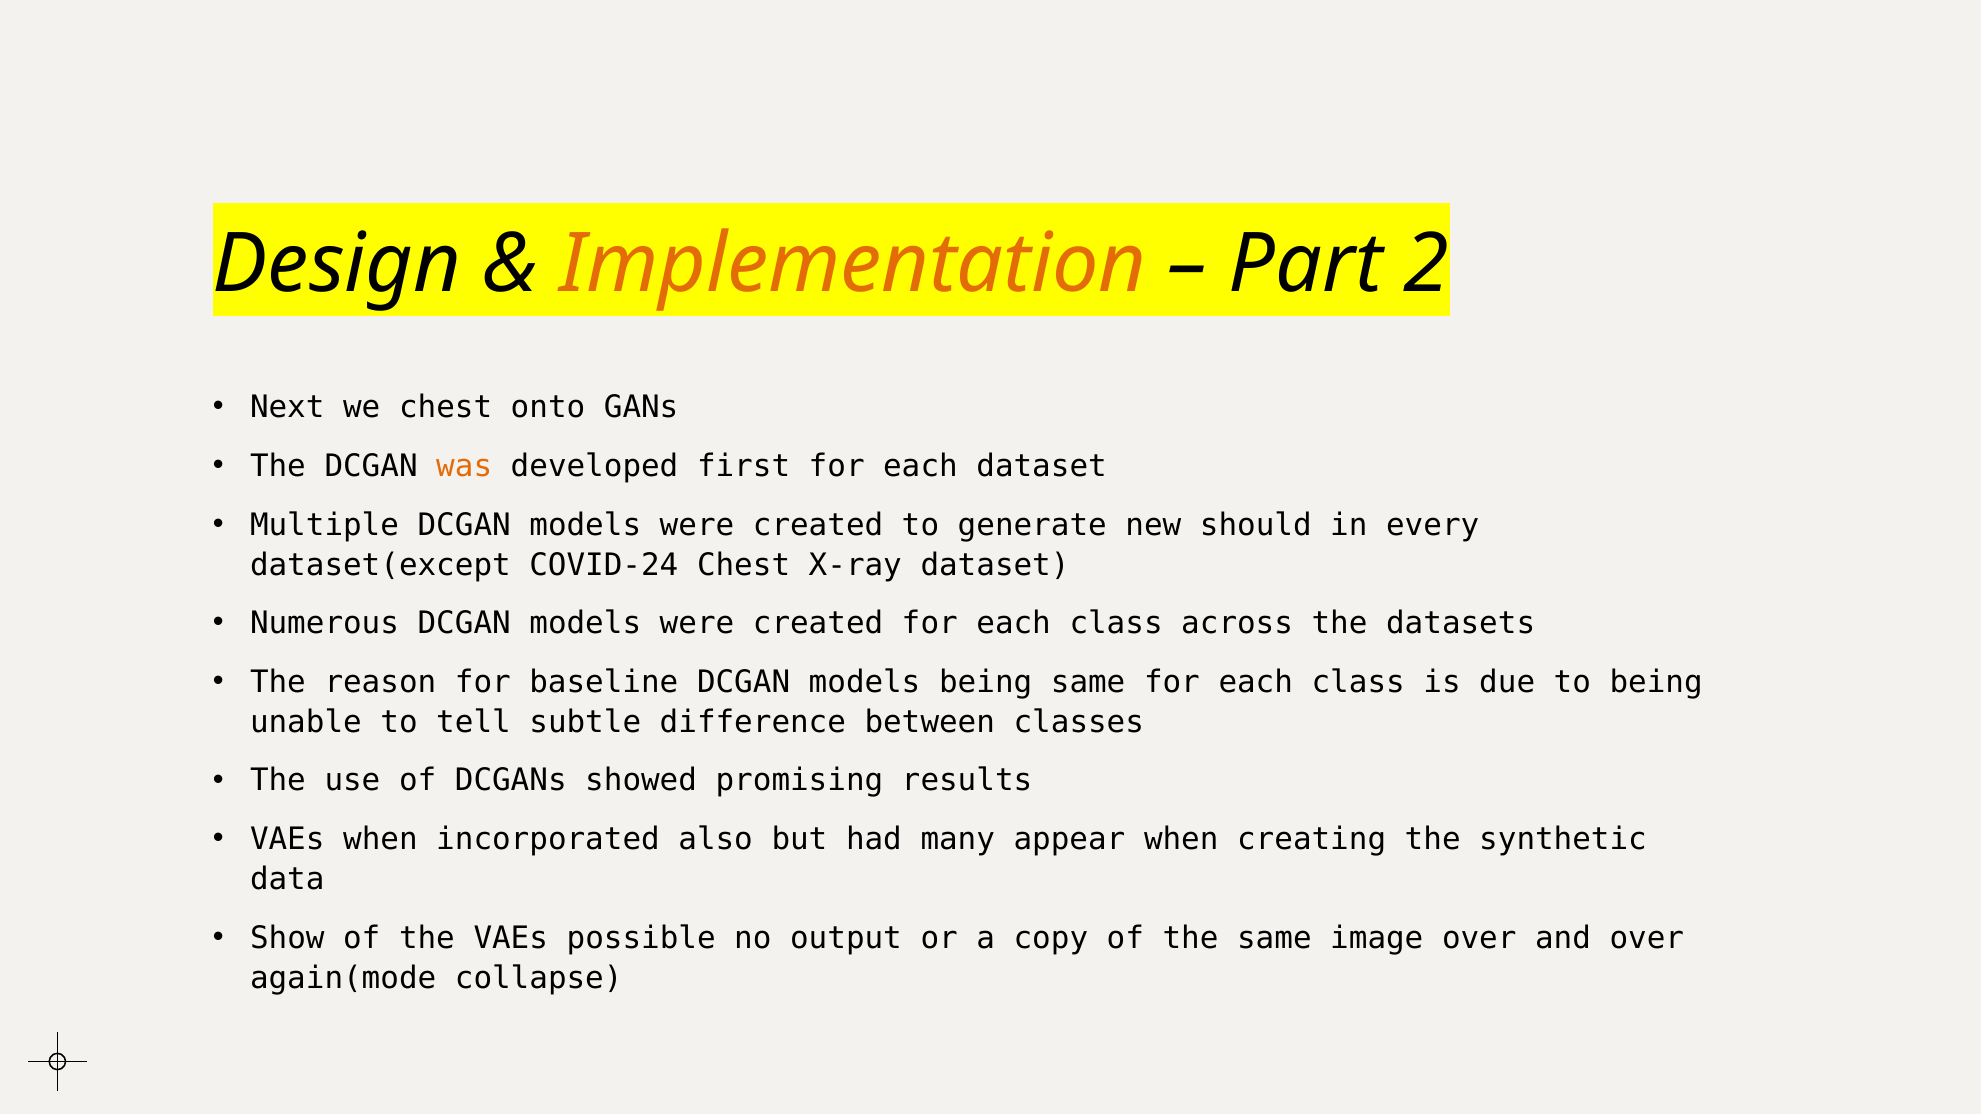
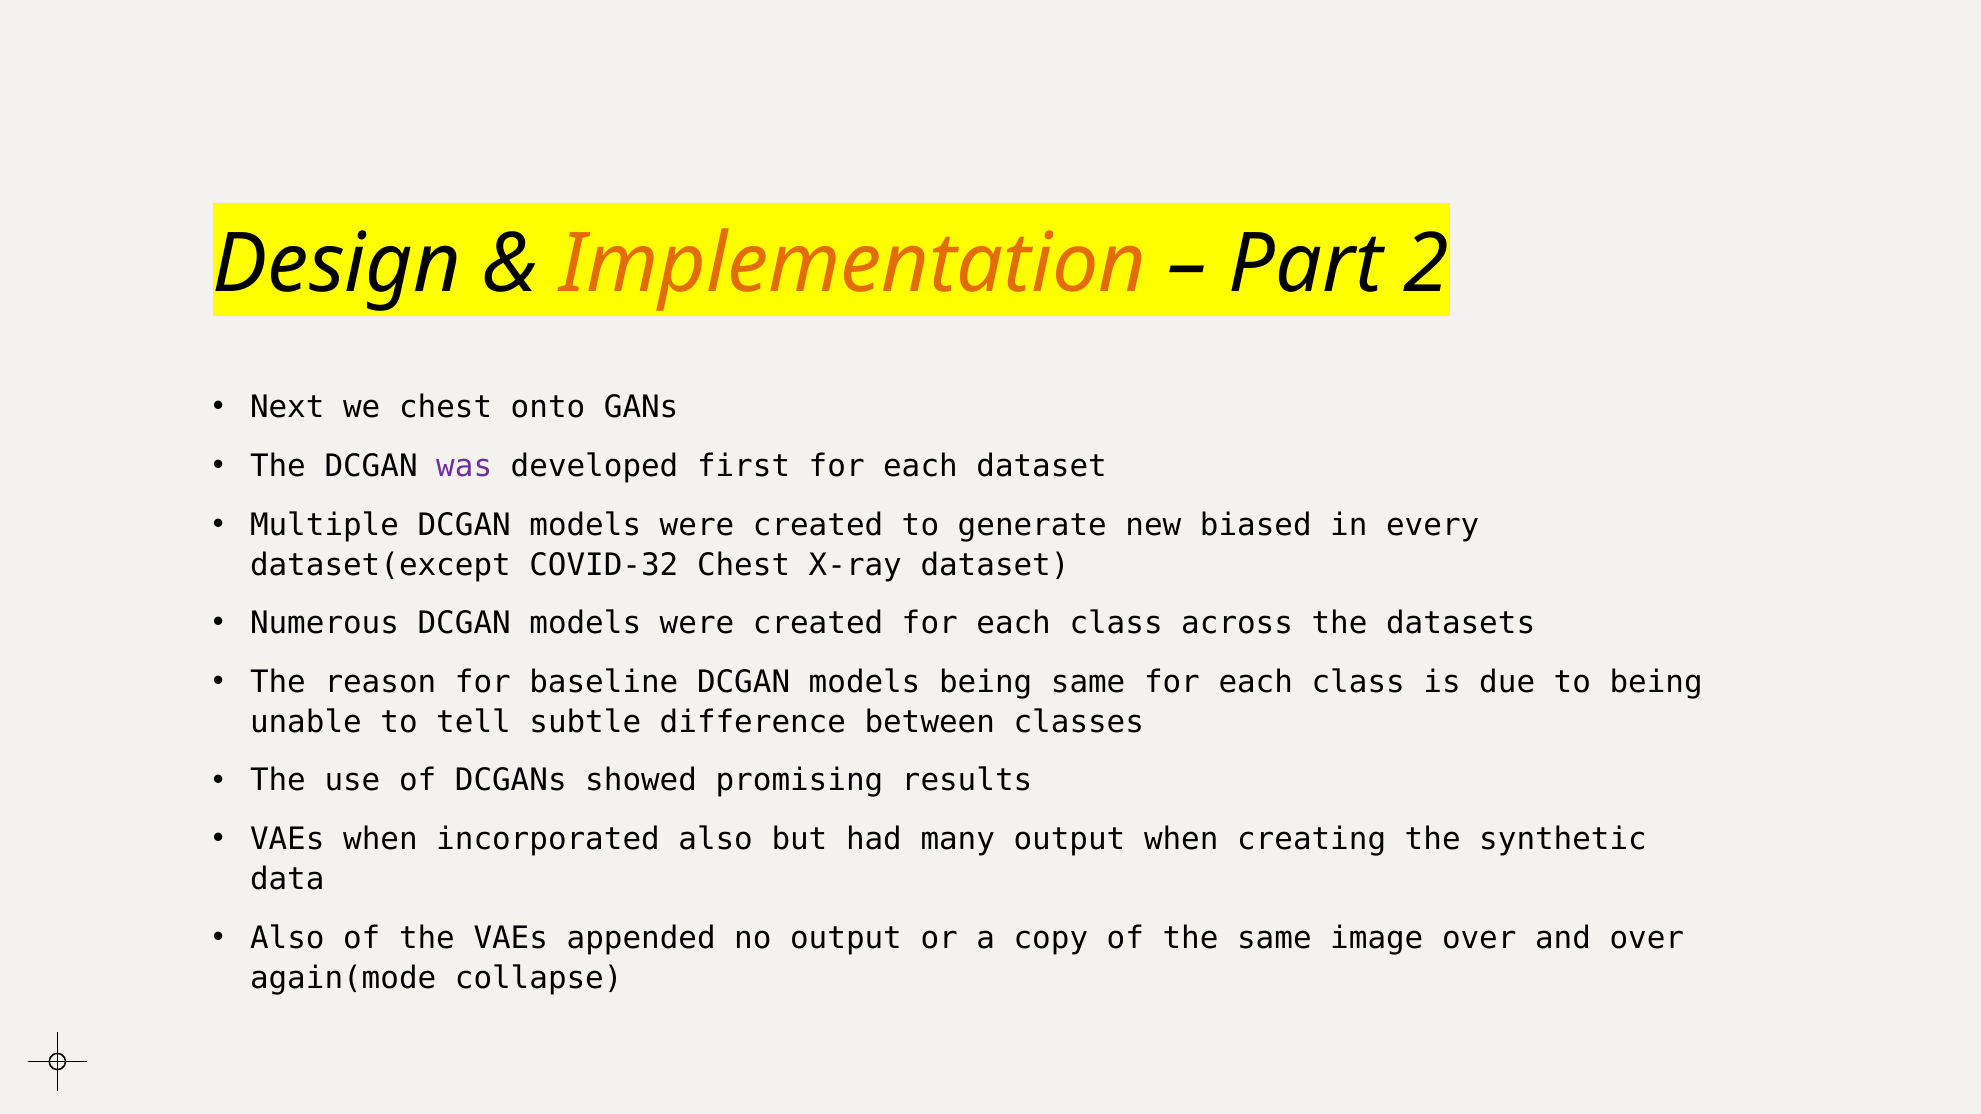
was colour: orange -> purple (464, 466)
should: should -> biased (1256, 525)
COVID-24: COVID-24 -> COVID-32 (604, 565)
many appear: appear -> output (1069, 840)
Show: Show -> Also (287, 938)
possible: possible -> appended (641, 938)
